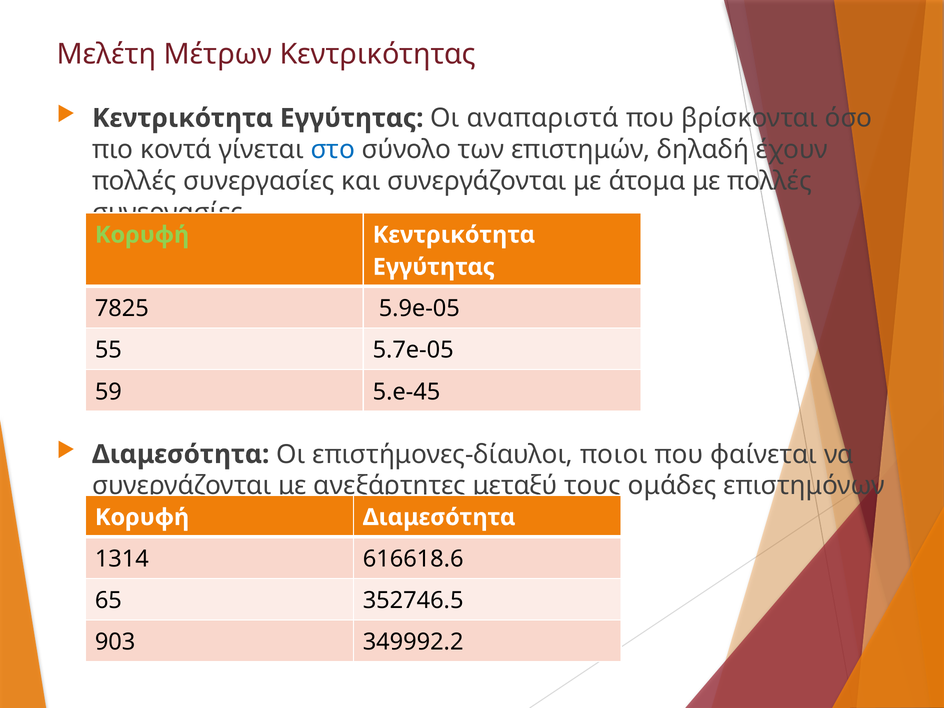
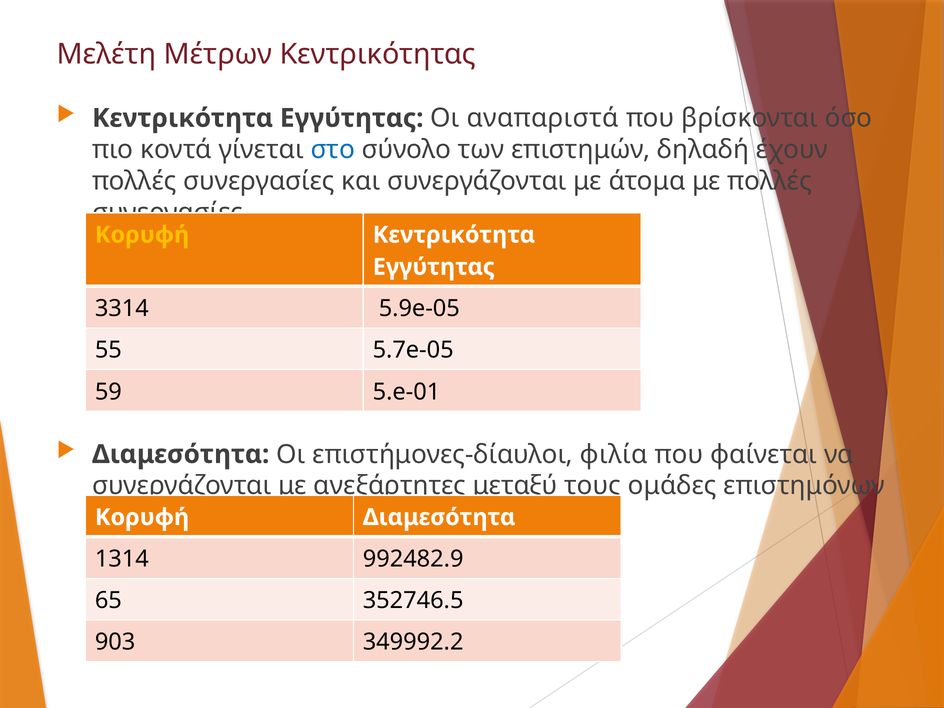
Κορυφή colour: light green -> yellow (142, 235)
7825: 7825 -> 3314 (122, 309)
5.e-45: 5.e-45 -> 5.e-01 (406, 392)
ποιοι: ποιοι -> φιλία (614, 454)
616618.6: 616618.6 -> 992482.9 (413, 559)
